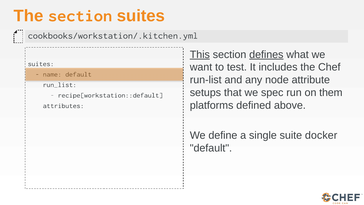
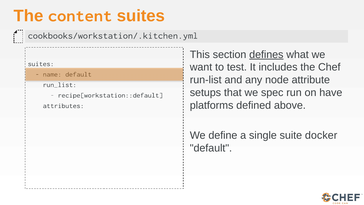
The section: section -> content (80, 16)
This underline: present -> none (200, 54)
them: them -> have (331, 93)
